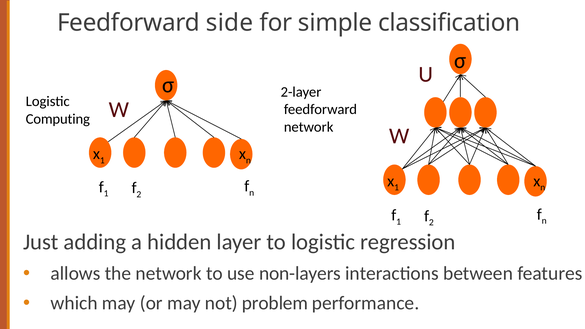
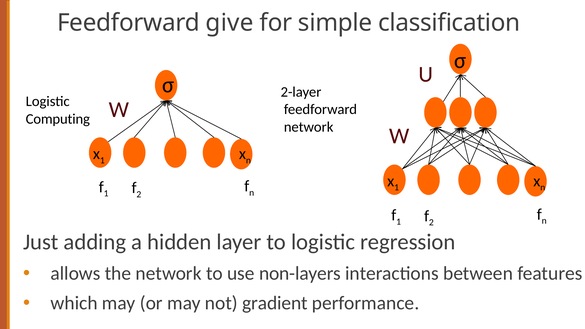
side: side -> give (230, 23)
problem: problem -> gradient (275, 303)
